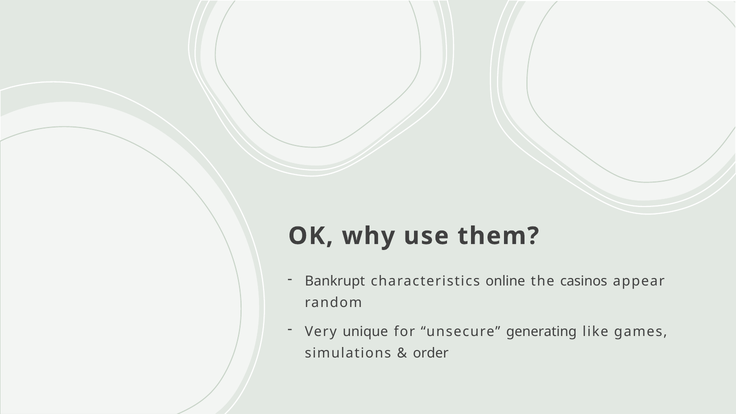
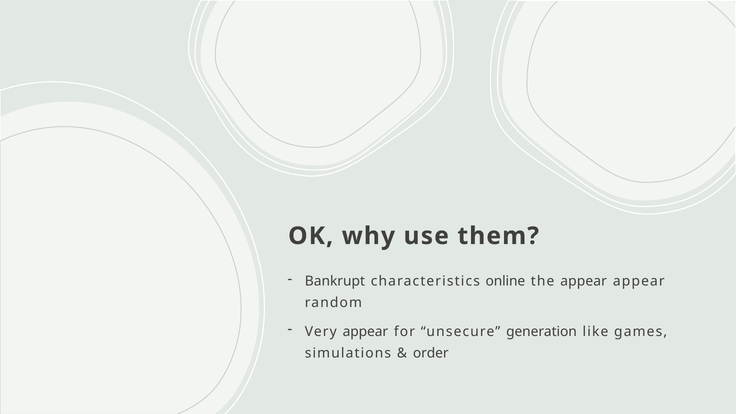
the casinos: casinos -> appear (584, 281)
Very unique: unique -> appear (365, 332)
generating: generating -> generation (541, 332)
